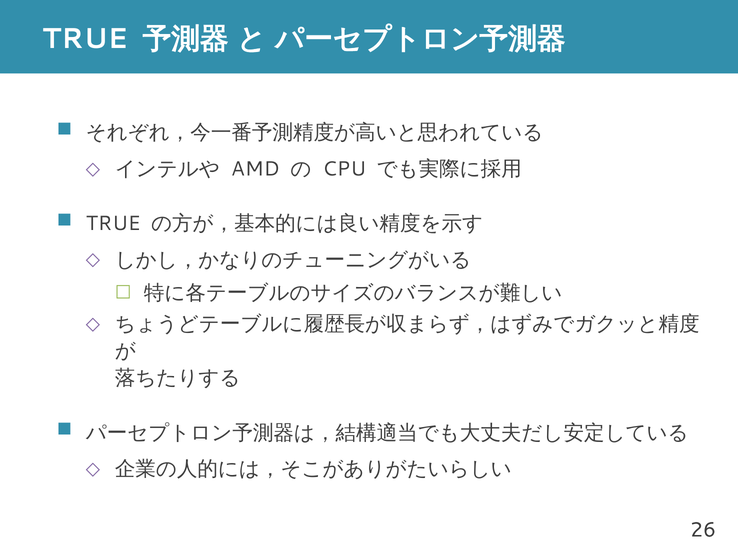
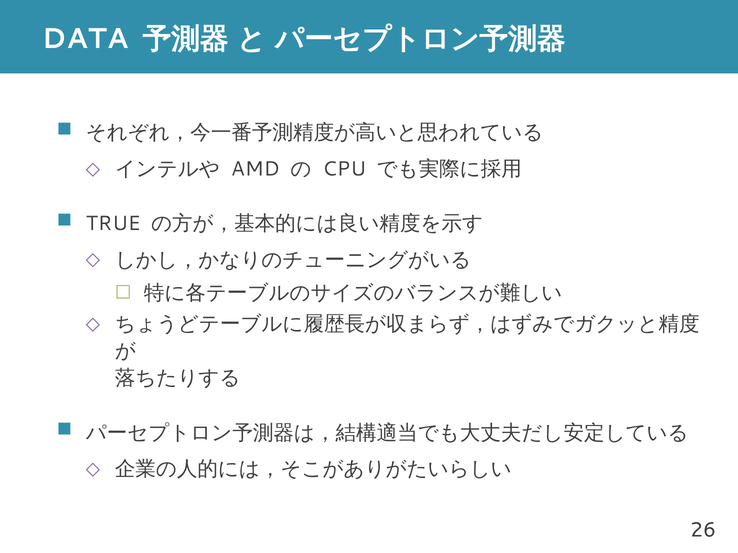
TRUE: TRUE -> DATA (85, 39)
